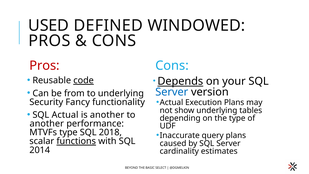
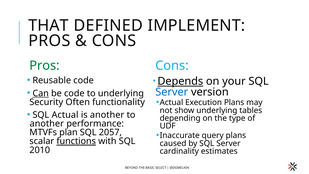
USED: USED -> THAT (48, 25)
WINDOWED: WINDOWED -> IMPLEMENT (196, 25)
Pros colour: red -> green (45, 66)
code underline: present -> none (84, 80)
Can underline: none -> present (41, 93)
be from: from -> code (74, 93)
Fancy: Fancy -> Often (78, 102)
MTVFs type: type -> plan (68, 132)
2018: 2018 -> 2057 (110, 132)
2014: 2014 -> 2010 (40, 150)
